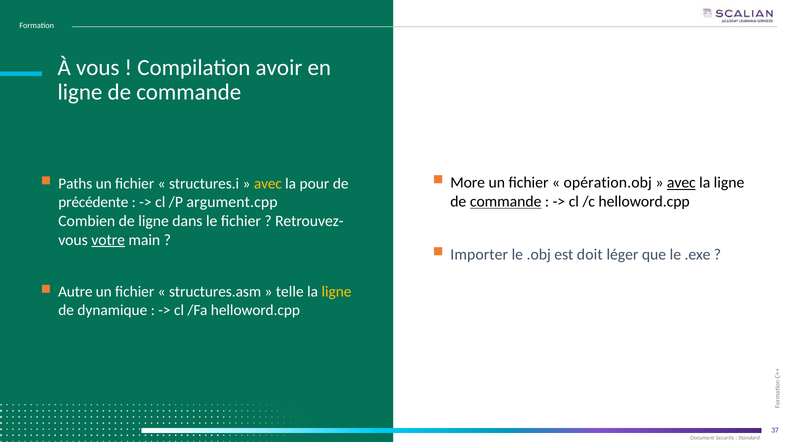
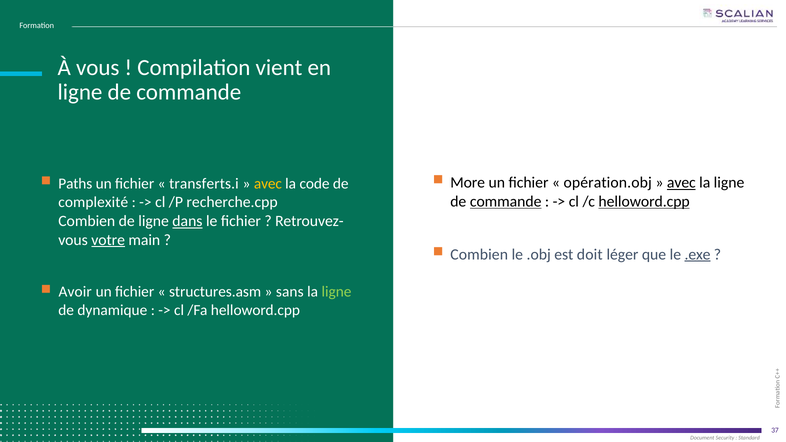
avoir: avoir -> vient (279, 68)
structures.i: structures.i -> transferts.i (204, 184)
pour: pour -> code (315, 184)
helloword.cpp underline: none -> present (644, 202)
précédente: précédente -> complexité (93, 202)
argument.cpp: argument.cpp -> recherche.cpp (232, 202)
dans underline: none -> present (187, 221)
Importer: Importer -> Combien (479, 254)
.exe underline: none -> present (698, 254)
Autre: Autre -> Avoir (75, 292)
telle: telle -> sans (290, 292)
ligne colour: yellow -> light green (337, 292)
